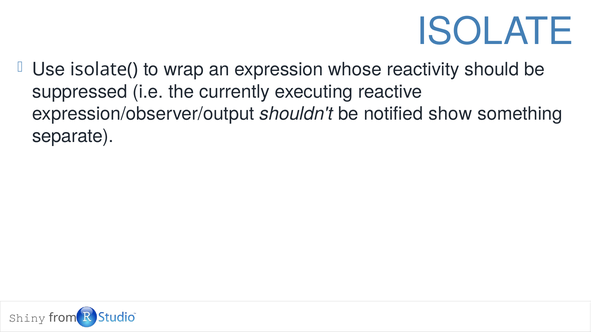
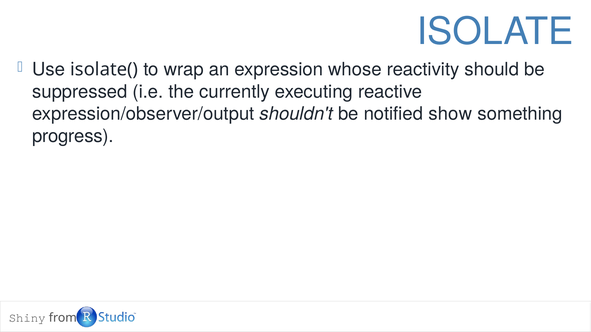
separate: separate -> progress (73, 136)
